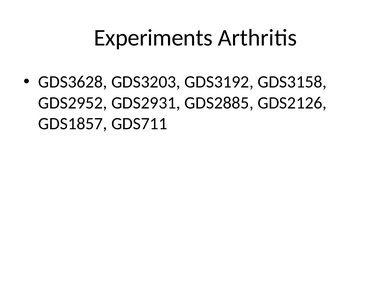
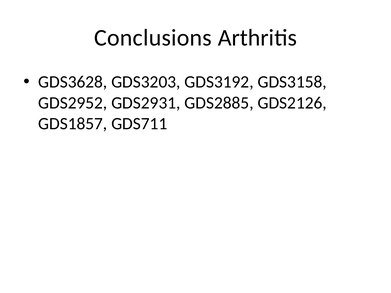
Experiments: Experiments -> Conclusions (153, 38)
